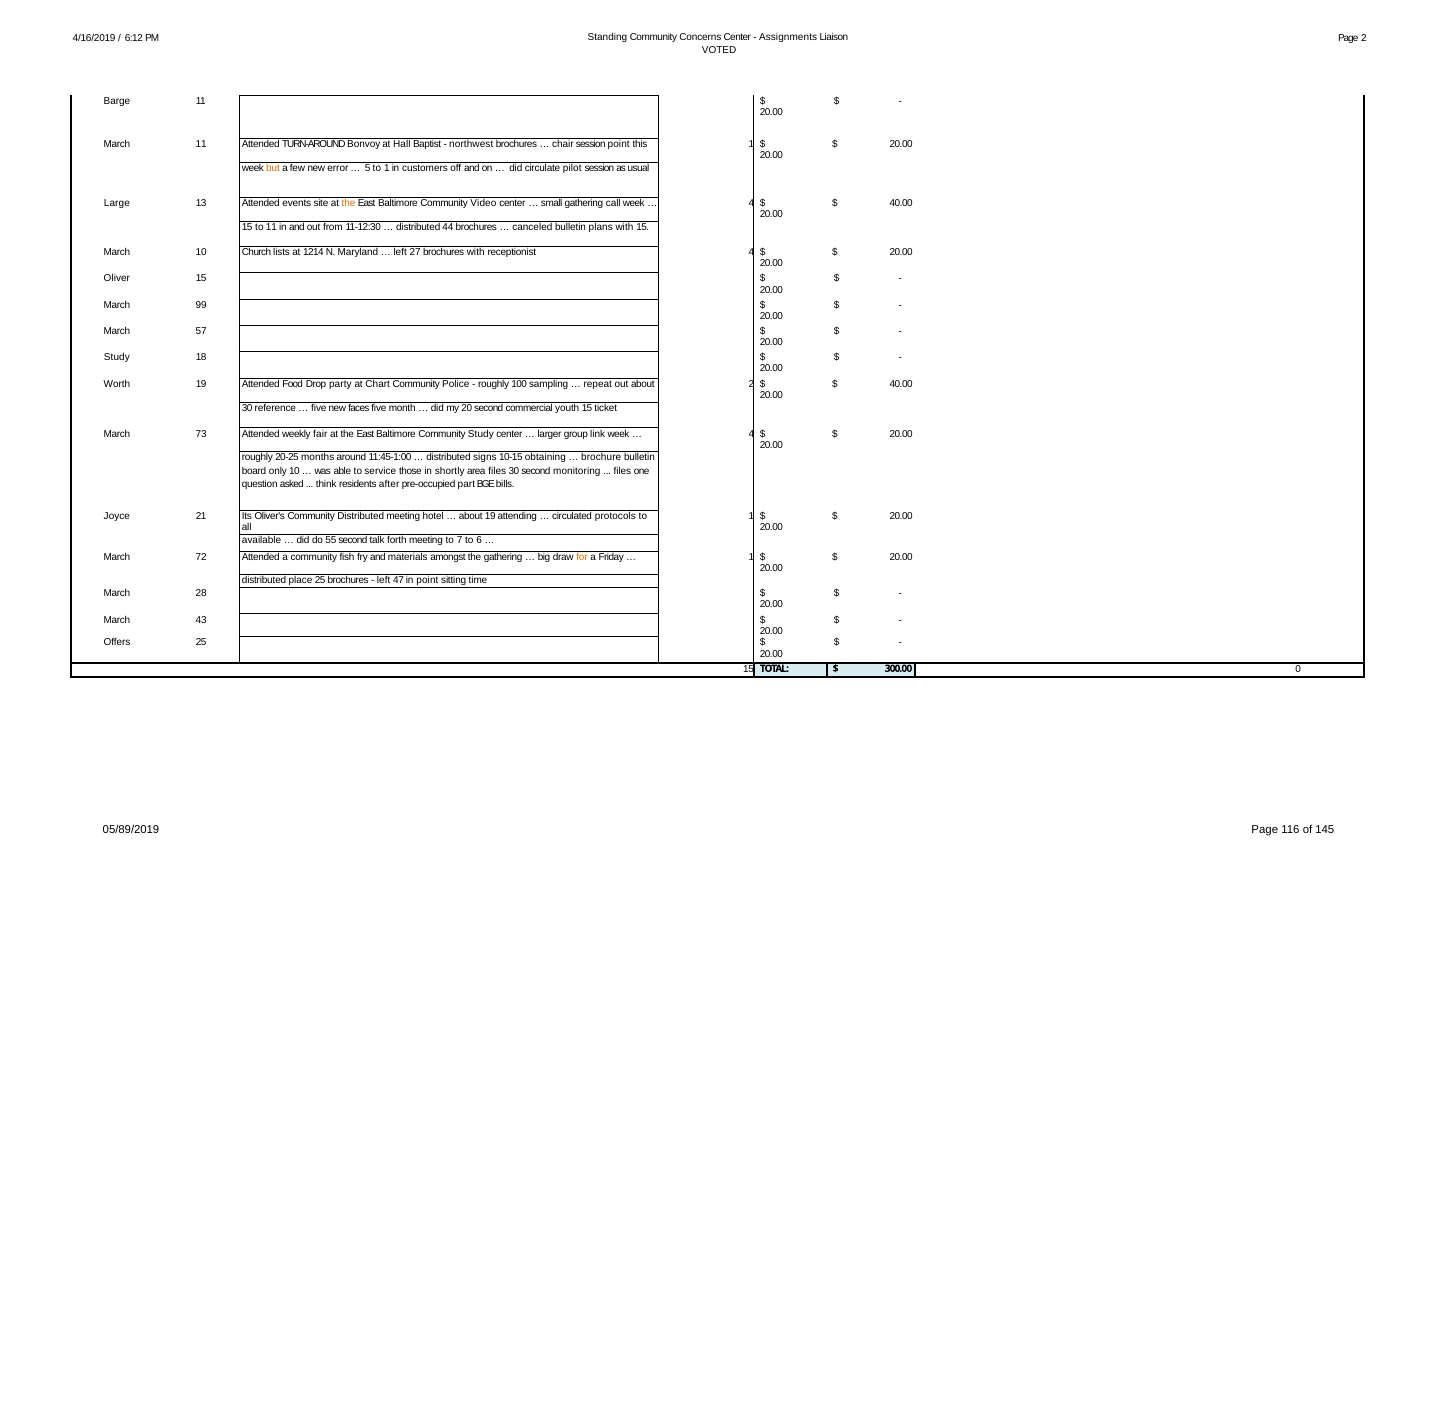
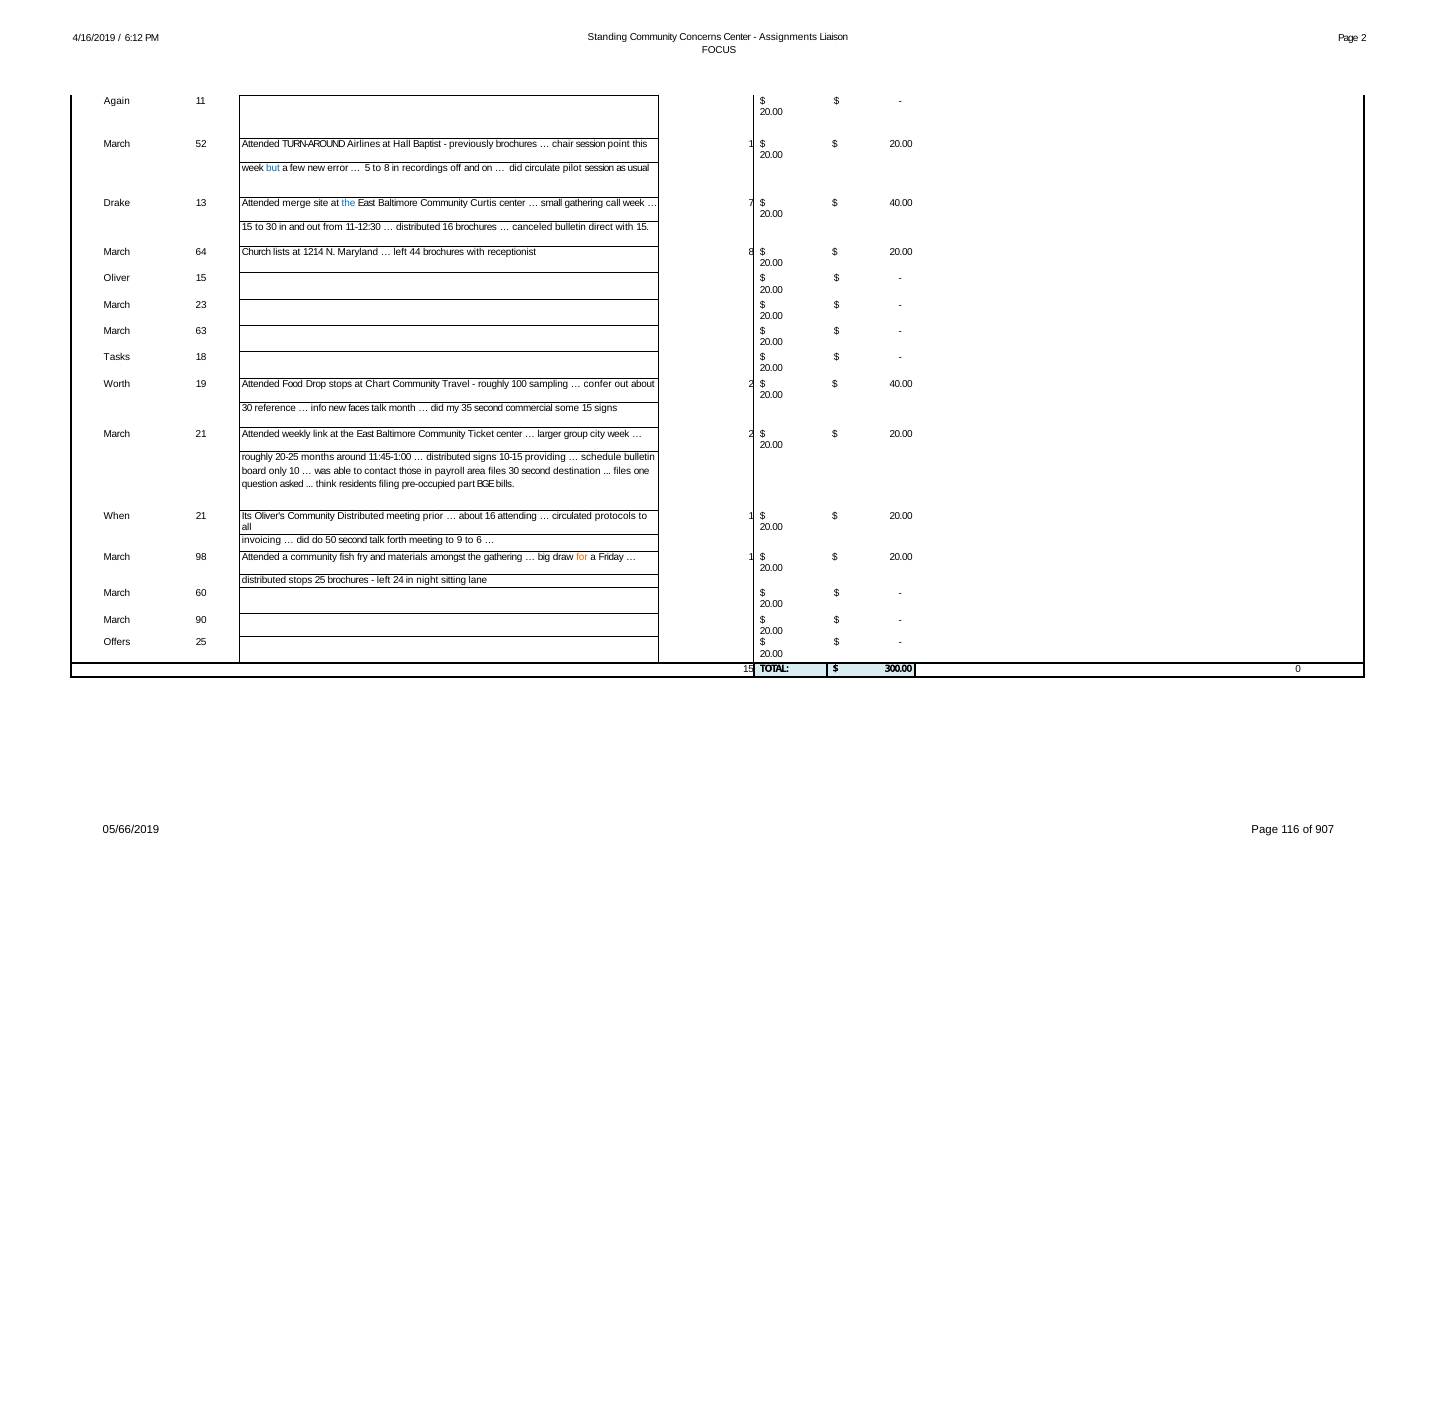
VOTED: VOTED -> FOCUS (719, 50)
Barge: Barge -> Again (117, 101)
March 11: 11 -> 52 (201, 144)
Bonvoy: Bonvoy -> Airlines (364, 144)
northwest: northwest -> previously (471, 144)
but colour: orange -> blue (273, 168)
to 1: 1 -> 8 (387, 168)
customers: customers -> recordings (425, 168)
Large: Large -> Drake (117, 203)
events: events -> merge (297, 203)
the colour: orange -> blue (349, 203)
Video: Video -> Curtis (483, 203)
4: 4 -> 7 (751, 203)
to 11: 11 -> 30 (271, 227)
distributed 44: 44 -> 16 (448, 227)
plans: plans -> direct (601, 227)
March 10: 10 -> 64 (201, 252)
27: 27 -> 44 (415, 252)
receptionist 4: 4 -> 8 (751, 252)
99: 99 -> 23 (201, 305)
57: 57 -> 63 (201, 331)
Study: Study -> Tasks (117, 357)
Drop party: party -> stops (340, 384)
Police: Police -> Travel (456, 384)
repeat: repeat -> confer (598, 384)
five: five -> info (319, 408)
faces five: five -> talk (379, 408)
20: 20 -> 35 (467, 408)
youth: youth -> some (567, 408)
15 ticket: ticket -> signs (606, 408)
March 73: 73 -> 21 (201, 434)
fair: fair -> link (320, 434)
Community Study: Study -> Ticket (481, 434)
link: link -> city (598, 434)
4: 4 -> 2 (751, 434)
obtaining: obtaining -> providing (545, 458)
brochure: brochure -> schedule (601, 458)
service: service -> contact (380, 471)
shortly: shortly -> payroll (450, 471)
monitoring: monitoring -> destination (577, 471)
after: after -> filing (389, 484)
Joyce: Joyce -> When (117, 516)
hotel: hotel -> prior (433, 516)
about 19: 19 -> 16 (490, 516)
available: available -> invoicing (262, 540)
55: 55 -> 50 (331, 540)
7: 7 -> 9 (460, 540)
72: 72 -> 98 (201, 557)
distributed place: place -> stops (301, 580)
47: 47 -> 24 (399, 580)
in point: point -> night (427, 580)
time: time -> lane (478, 580)
28: 28 -> 60 (201, 593)
43: 43 -> 90 (201, 620)
05/89/2019: 05/89/2019 -> 05/66/2019 (131, 829)
145: 145 -> 907 (1325, 829)
